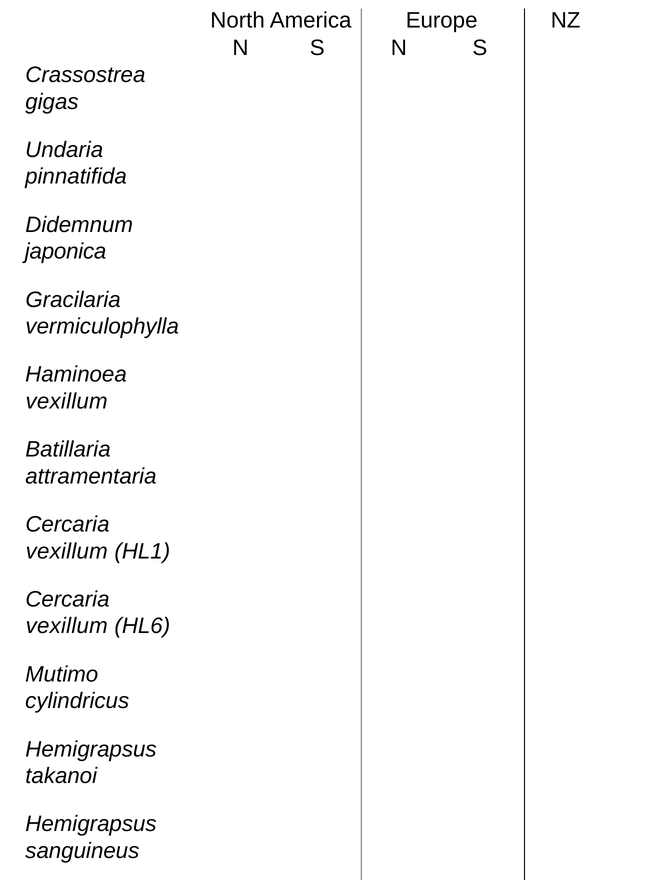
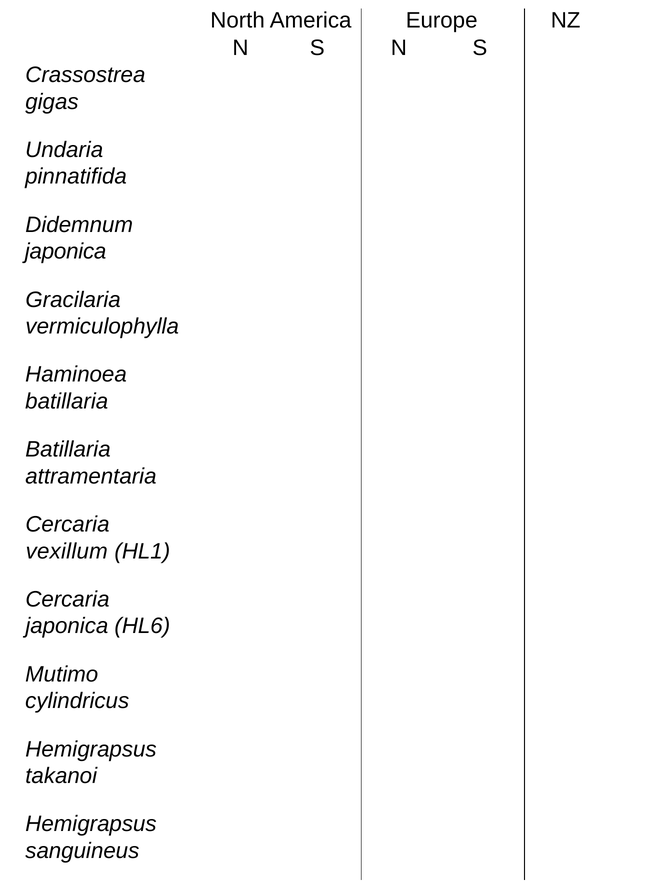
vexillum: vexillum -> batillaria (67, 401)
vexillum: vexillum -> japonica (67, 626)
